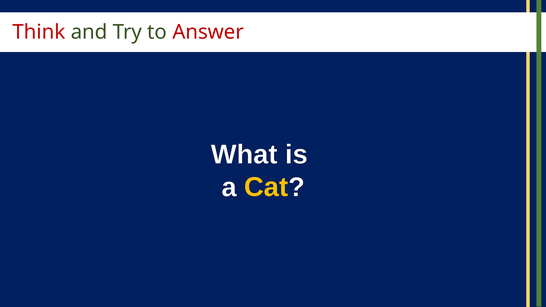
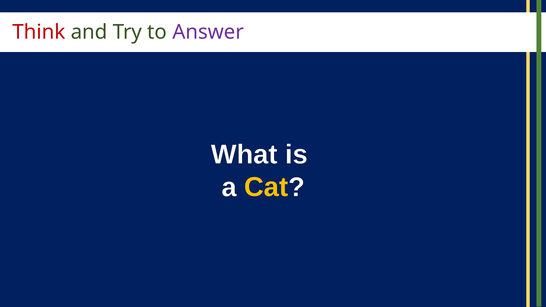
Answer colour: red -> purple (208, 32)
